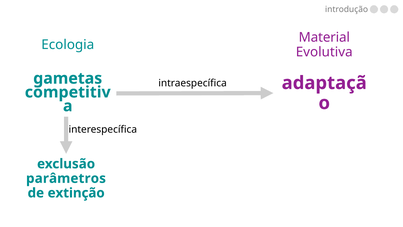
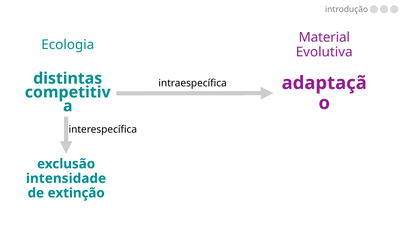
gametas: gametas -> distintas (68, 78)
parâmetros: parâmetros -> intensidade (66, 178)
